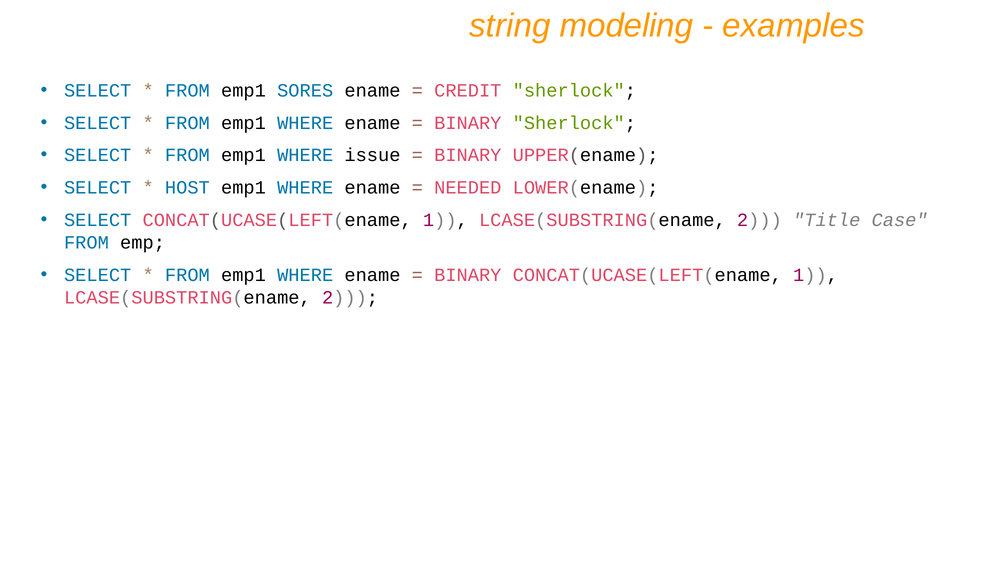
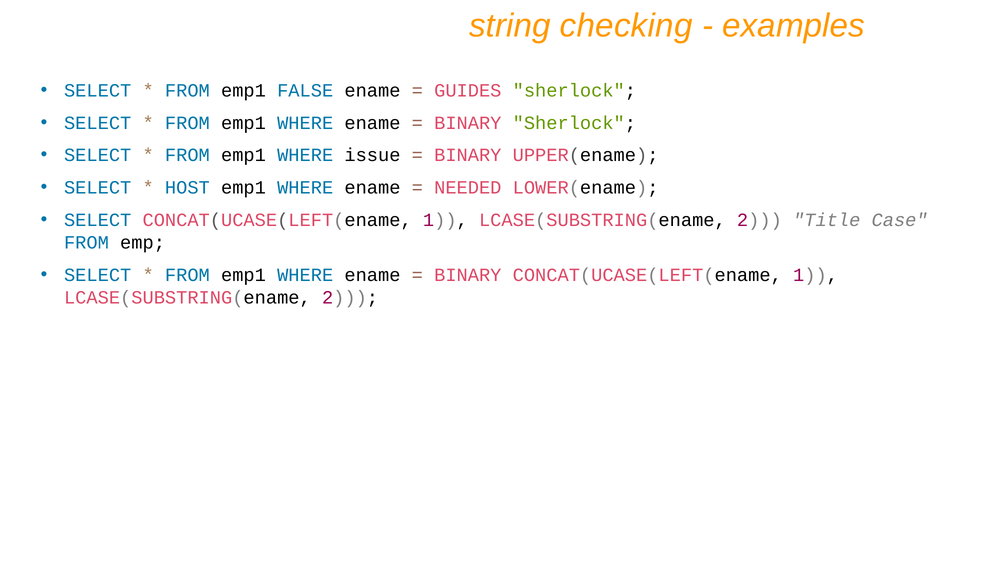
modeling: modeling -> checking (626, 26)
SORES: SORES -> FALSE (305, 90)
CREDIT: CREDIT -> GUIDES (468, 90)
